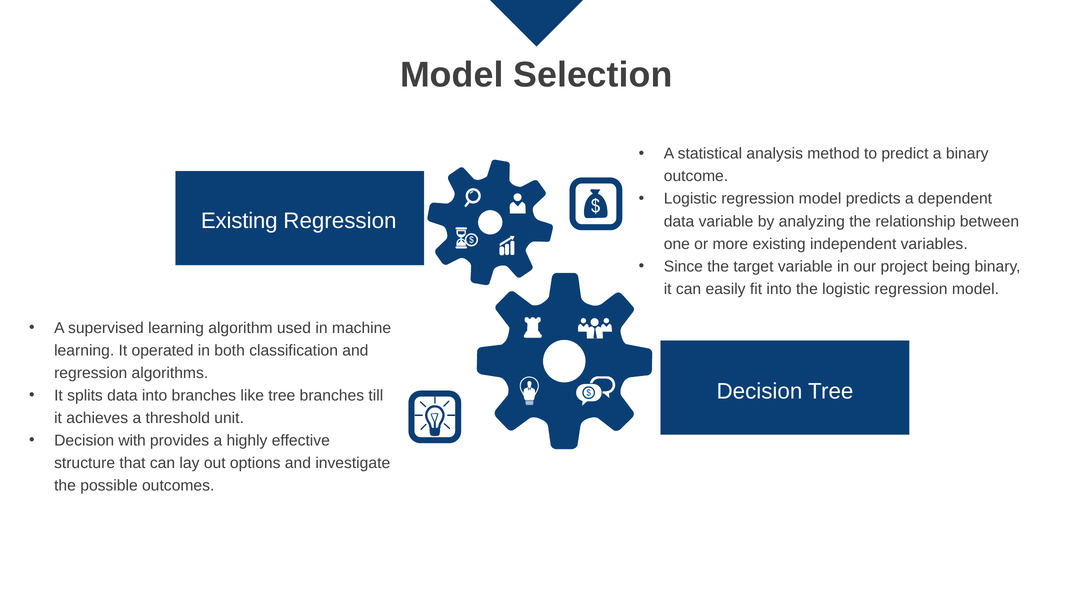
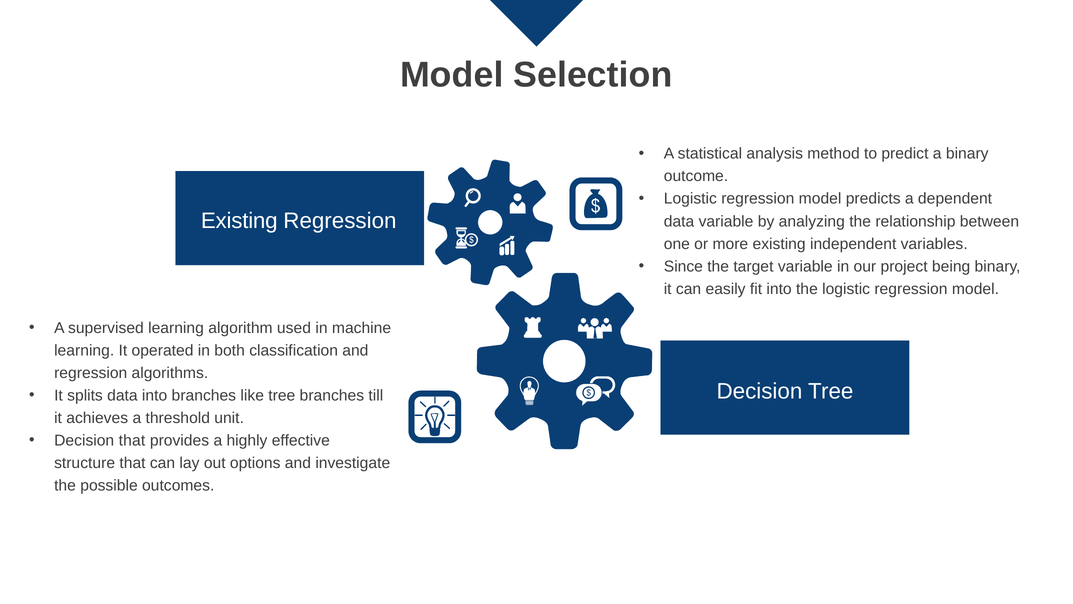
Decision with: with -> that (132, 440)
